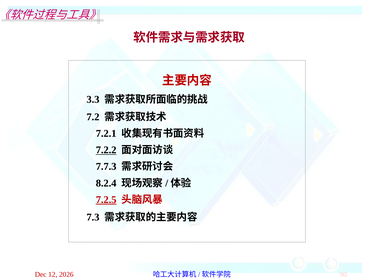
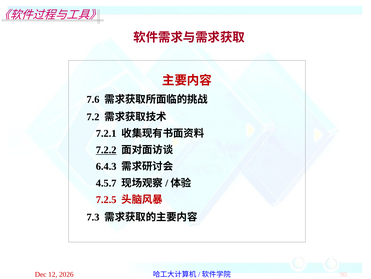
3.3: 3.3 -> 7.6 (93, 99)
7.7.3: 7.7.3 -> 6.4.3 (106, 166)
8.2.4: 8.2.4 -> 4.5.7 (106, 183)
7.2.5 underline: present -> none (106, 199)
